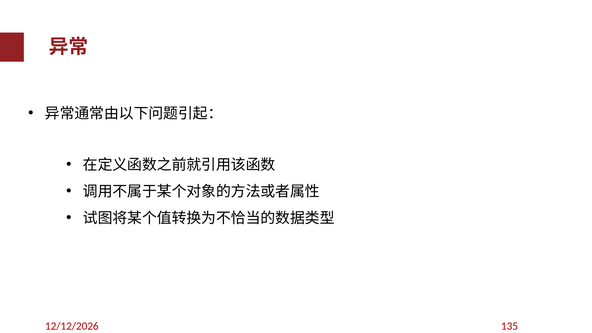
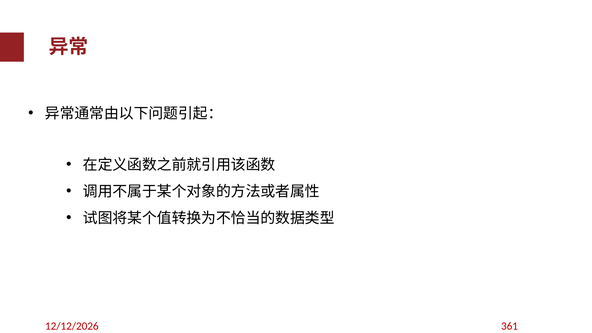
135: 135 -> 361 (509, 326)
